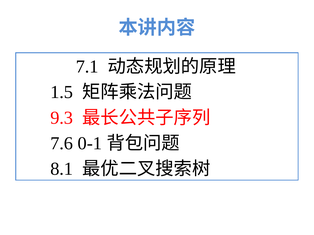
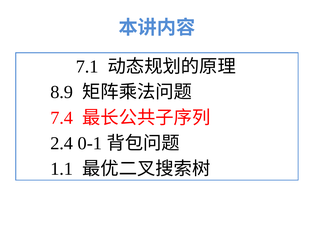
1.5: 1.5 -> 8.9 (62, 92)
9.3: 9.3 -> 7.4 (62, 118)
7.6: 7.6 -> 2.4 (62, 144)
8.1: 8.1 -> 1.1 (62, 169)
